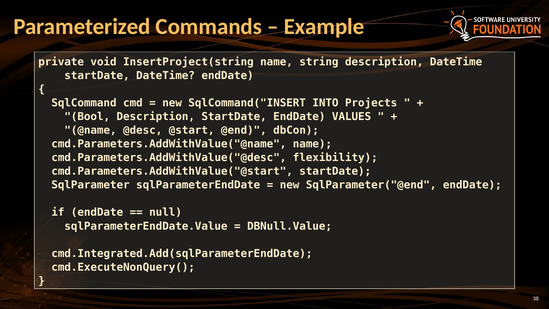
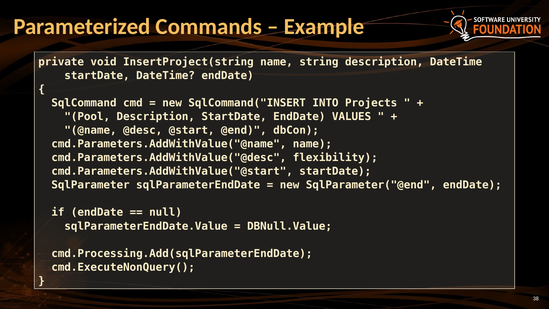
Bool: Bool -> Pool (87, 117)
cmd.Integrated.Add(sqlParameterEndDate: cmd.Integrated.Add(sqlParameterEndDate -> cmd.Processing.Add(sqlParameterEndDate (182, 253)
